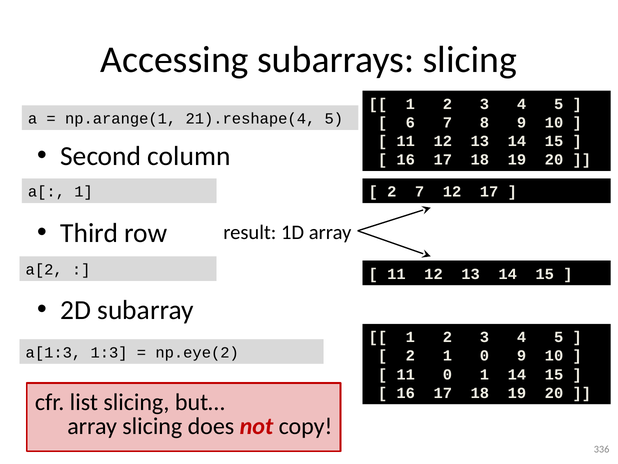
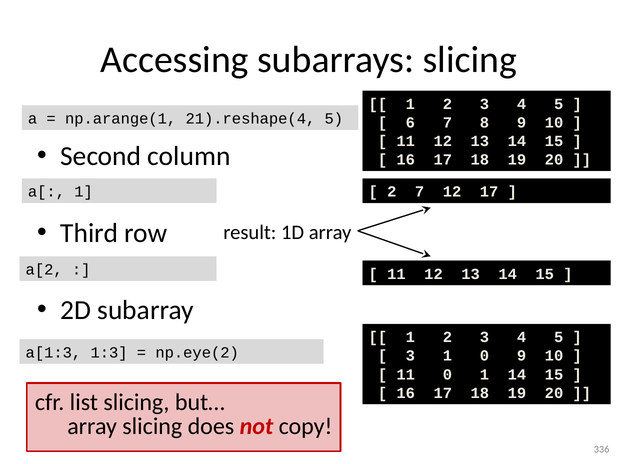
2: 2 -> 3 (410, 356)
